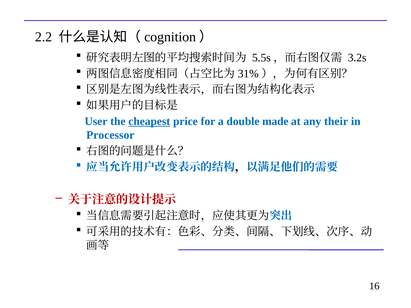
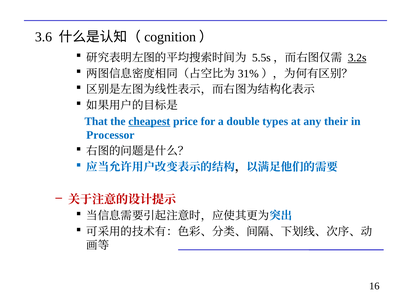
2.2: 2.2 -> 3.6 (44, 37)
3.2s underline: none -> present (357, 58)
User: User -> That (96, 122)
made: made -> types (275, 122)
